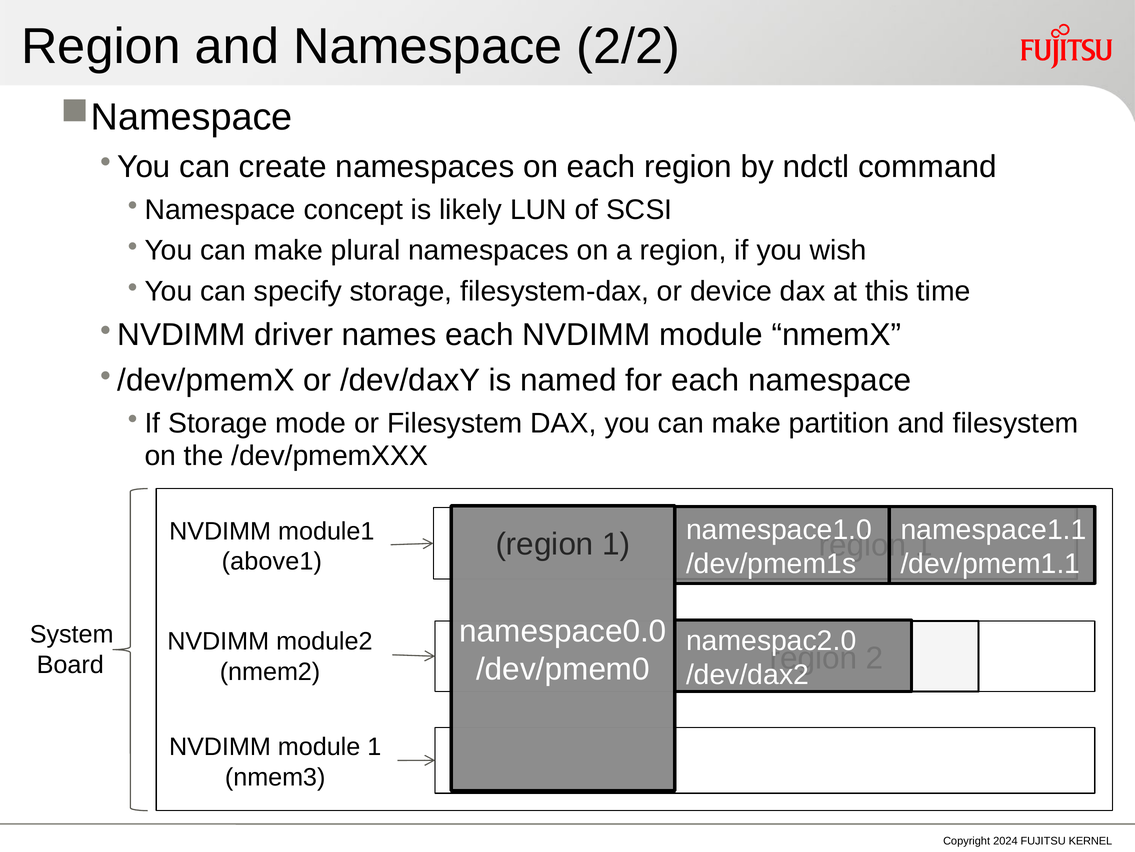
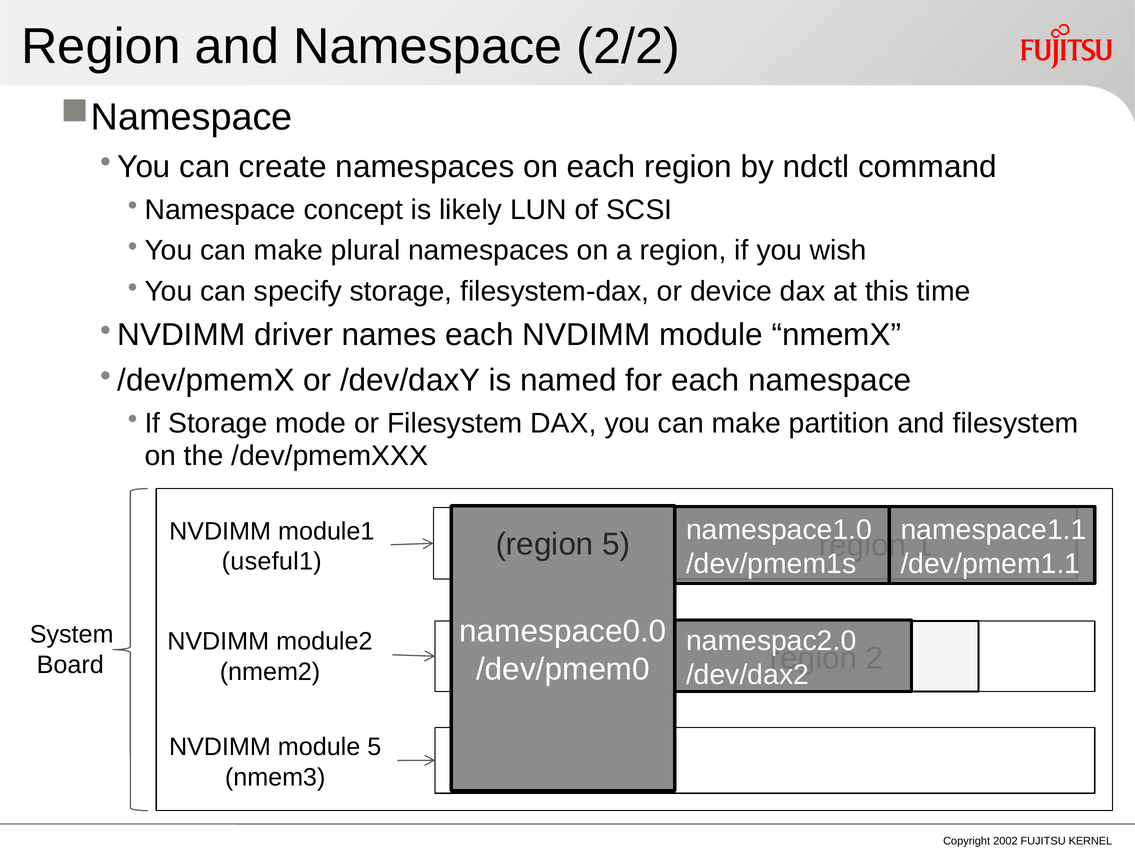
1: 1 -> 5 (616, 544)
above1: above1 -> useful1 (272, 561)
module 1: 1 -> 5 (374, 746)
2024: 2024 -> 2002 (1005, 840)
